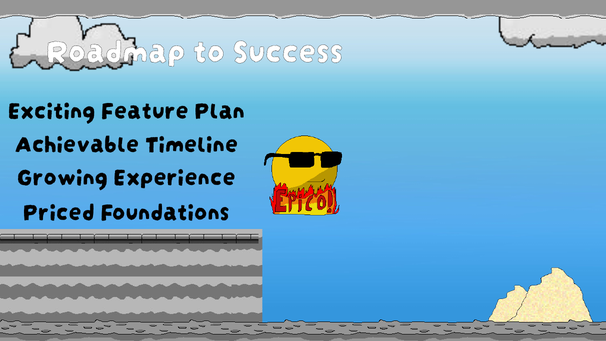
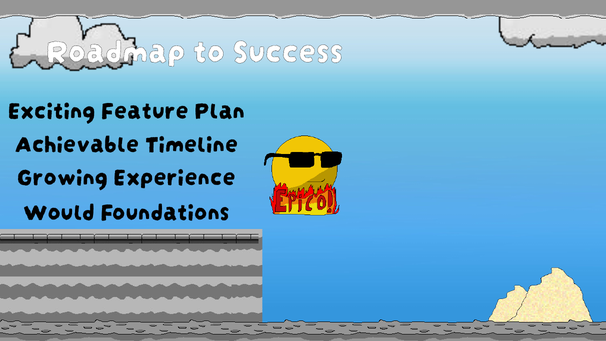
Priced: Priced -> Would (59, 212)
